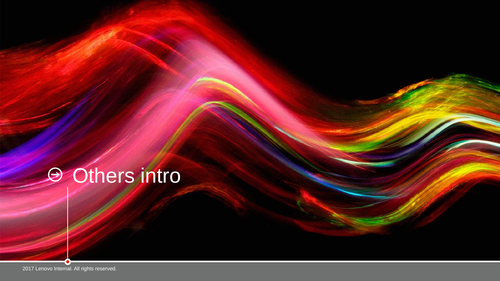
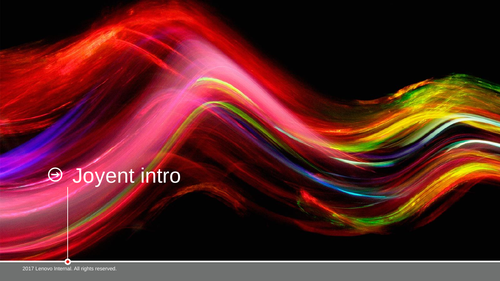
Others: Others -> Joyent (104, 176)
